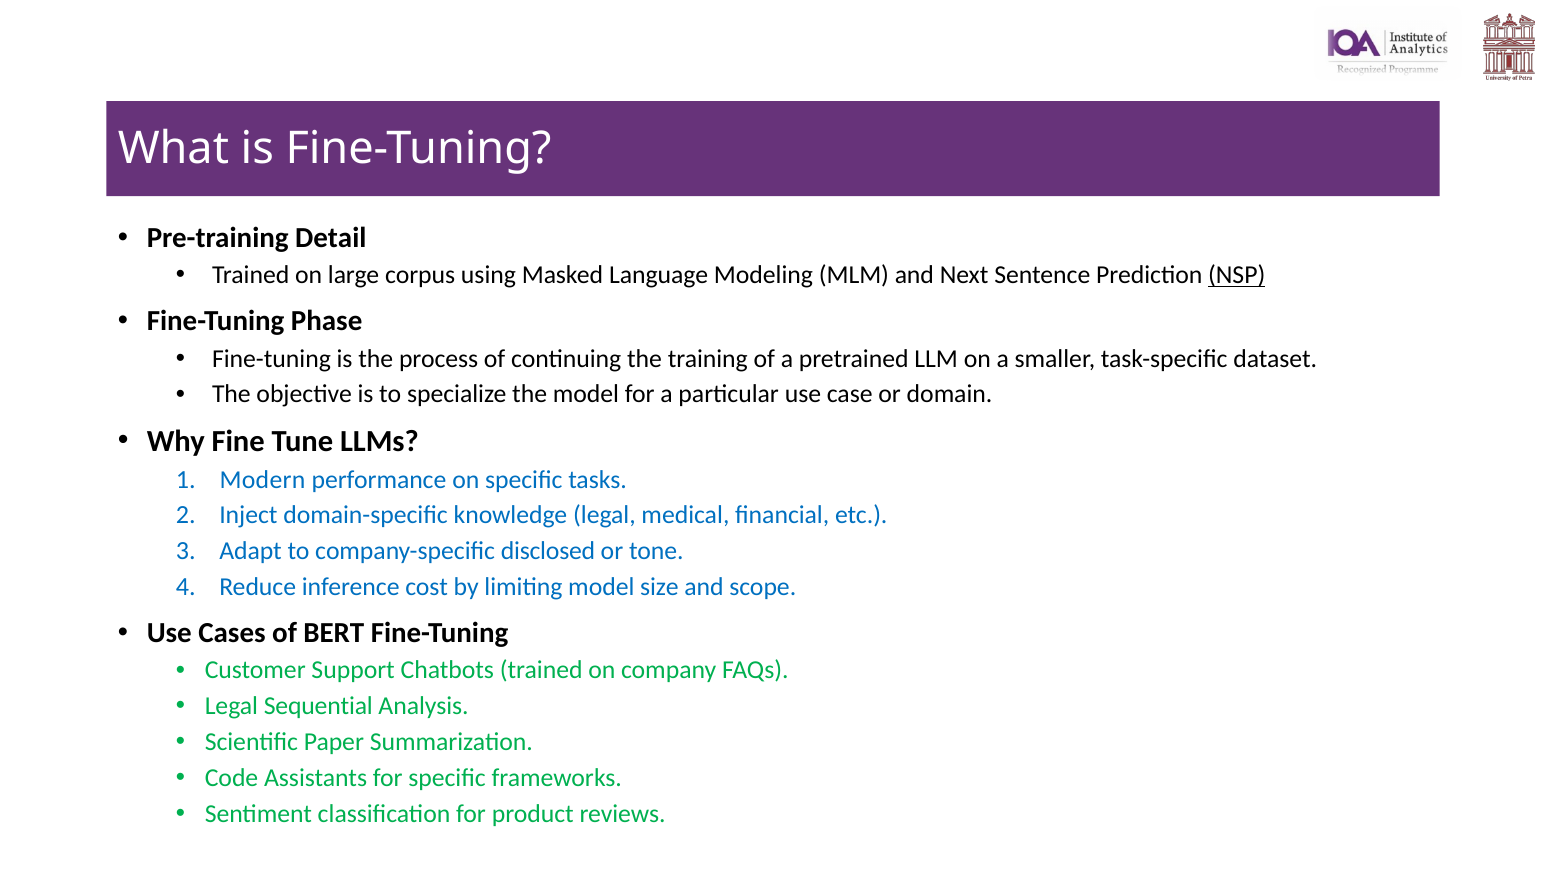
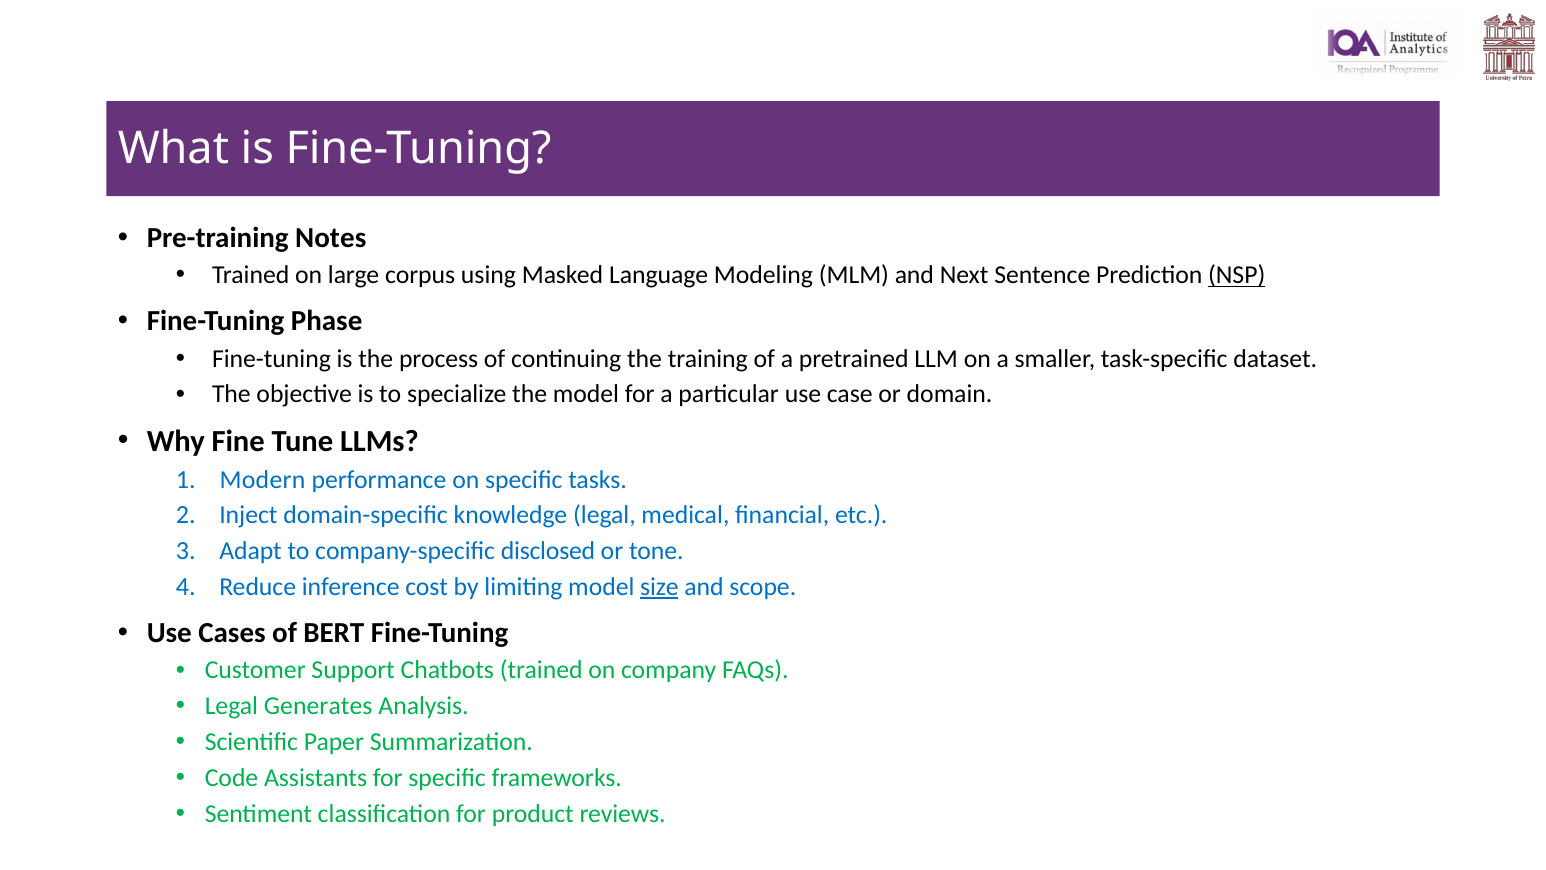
Detail: Detail -> Notes (331, 238)
size underline: none -> present (659, 587)
Sequential: Sequential -> Generates (318, 706)
